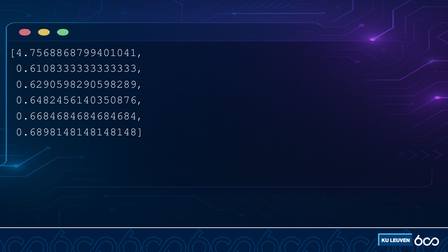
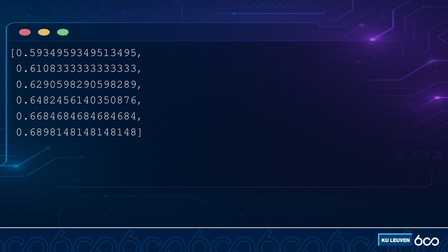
4.7568868799401041: 4.7568868799401041 -> 0.5934959349513495 (76, 52)
